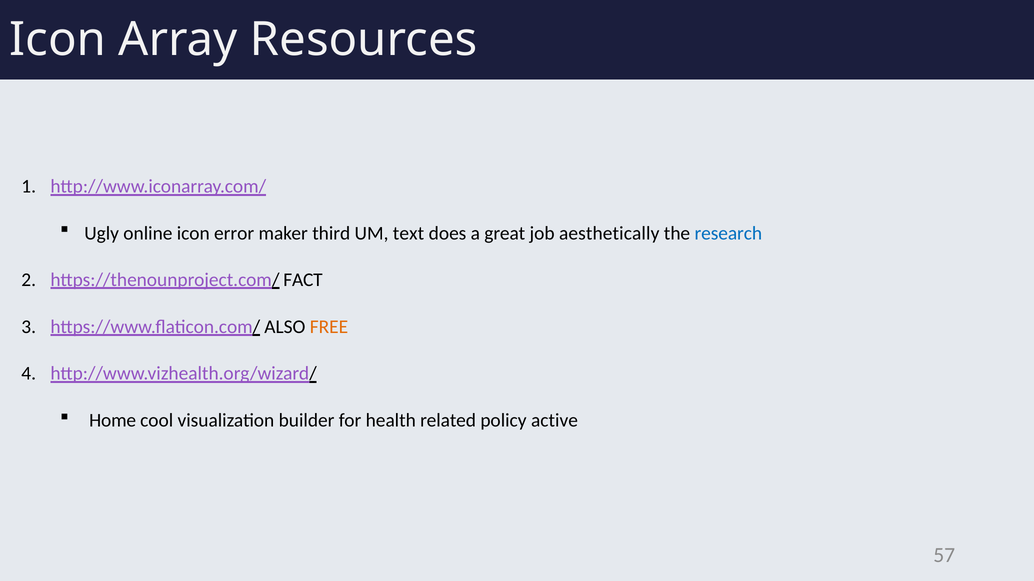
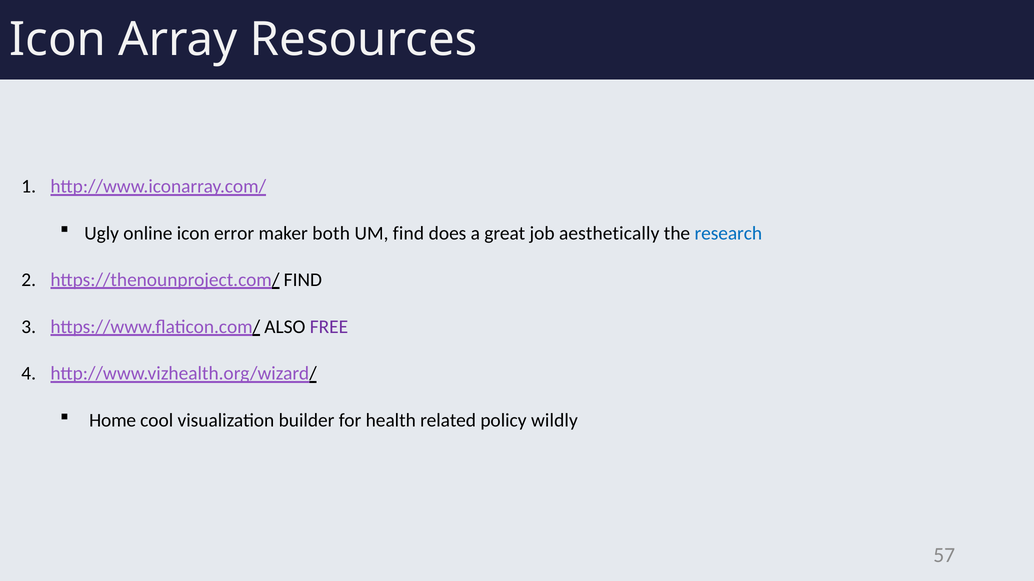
third: third -> both (331, 234)
UM text: text -> find (408, 234)
https://thenounproject.com/ FACT: FACT -> FIND (303, 280)
FREE colour: orange -> purple (329, 327)
active: active -> wildly (554, 421)
